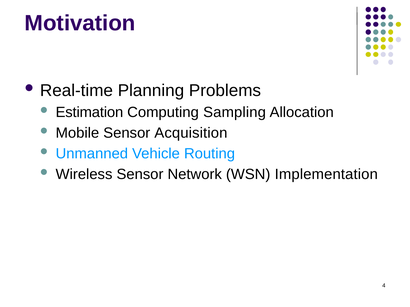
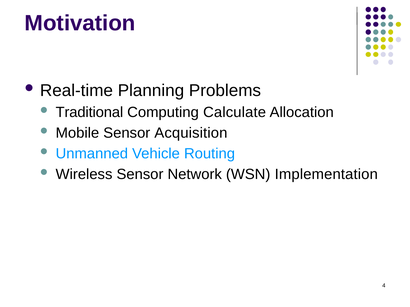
Estimation: Estimation -> Traditional (89, 113)
Sampling: Sampling -> Calculate (235, 113)
